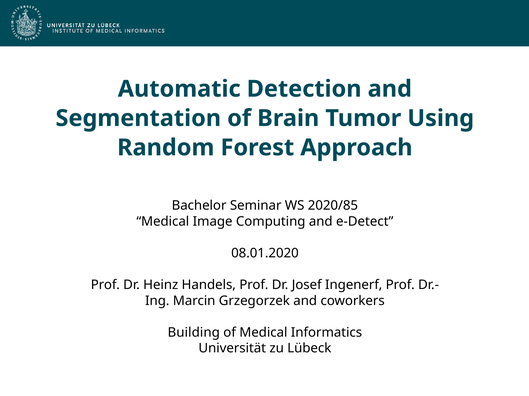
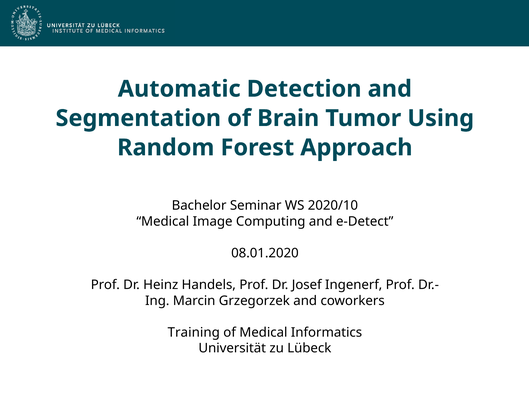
2020/85: 2020/85 -> 2020/10 (333, 206)
Building: Building -> Training (194, 333)
